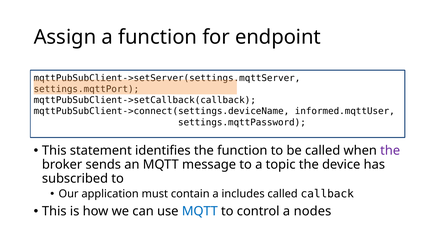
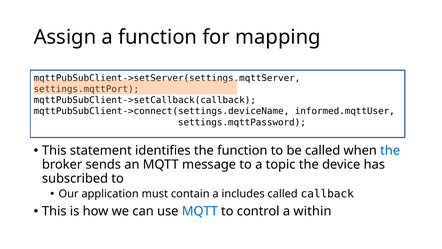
endpoint: endpoint -> mapping (278, 37)
the colour: purple -> blue (390, 150)
nodes: nodes -> within (313, 211)
